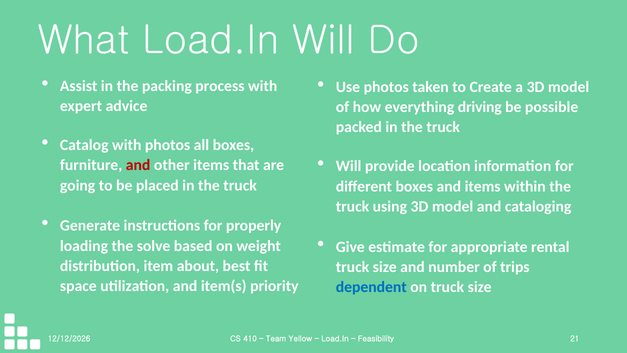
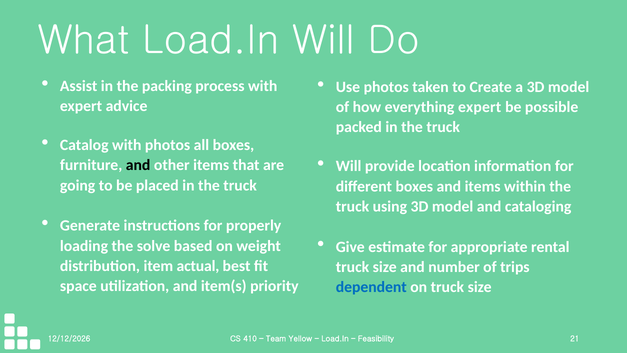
everything driving: driving -> expert (480, 107)
and colour: red -> black (138, 165)
about: about -> actual (198, 266)
